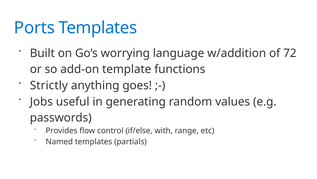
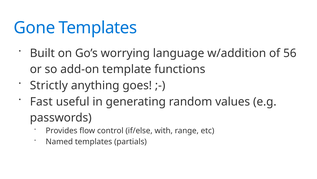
Ports: Ports -> Gone (35, 28)
72: 72 -> 56 (290, 53)
Jobs: Jobs -> Fast (41, 101)
